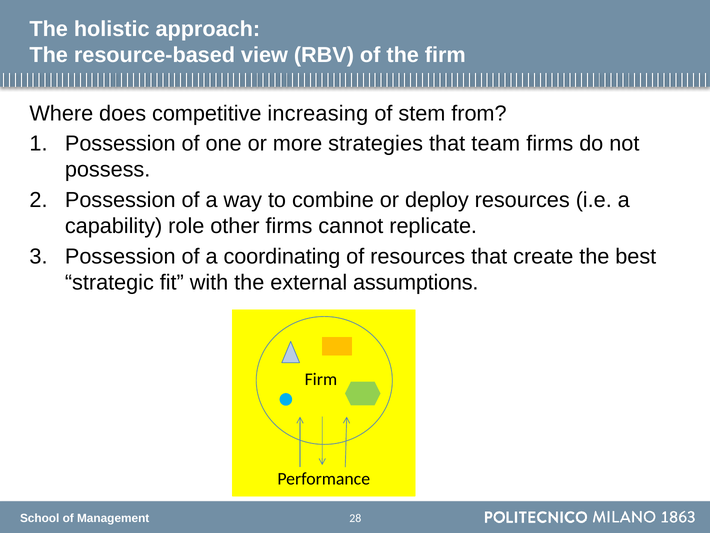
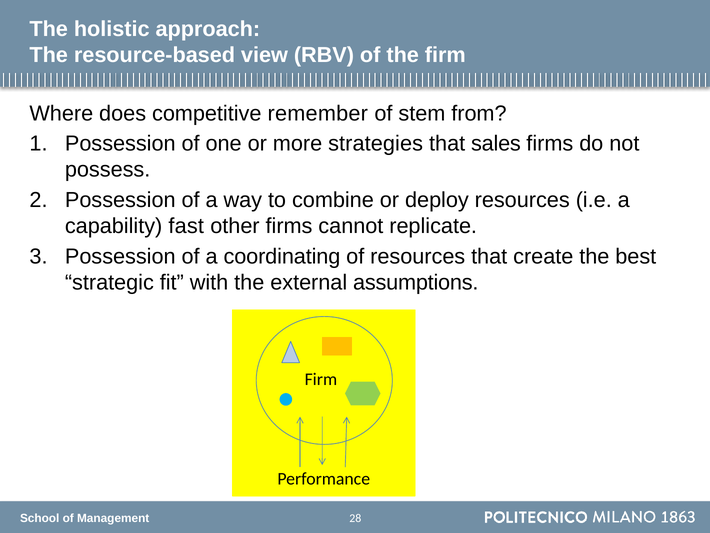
increasing: increasing -> remember (318, 113)
team: team -> sales (496, 144)
role: role -> fast (186, 226)
